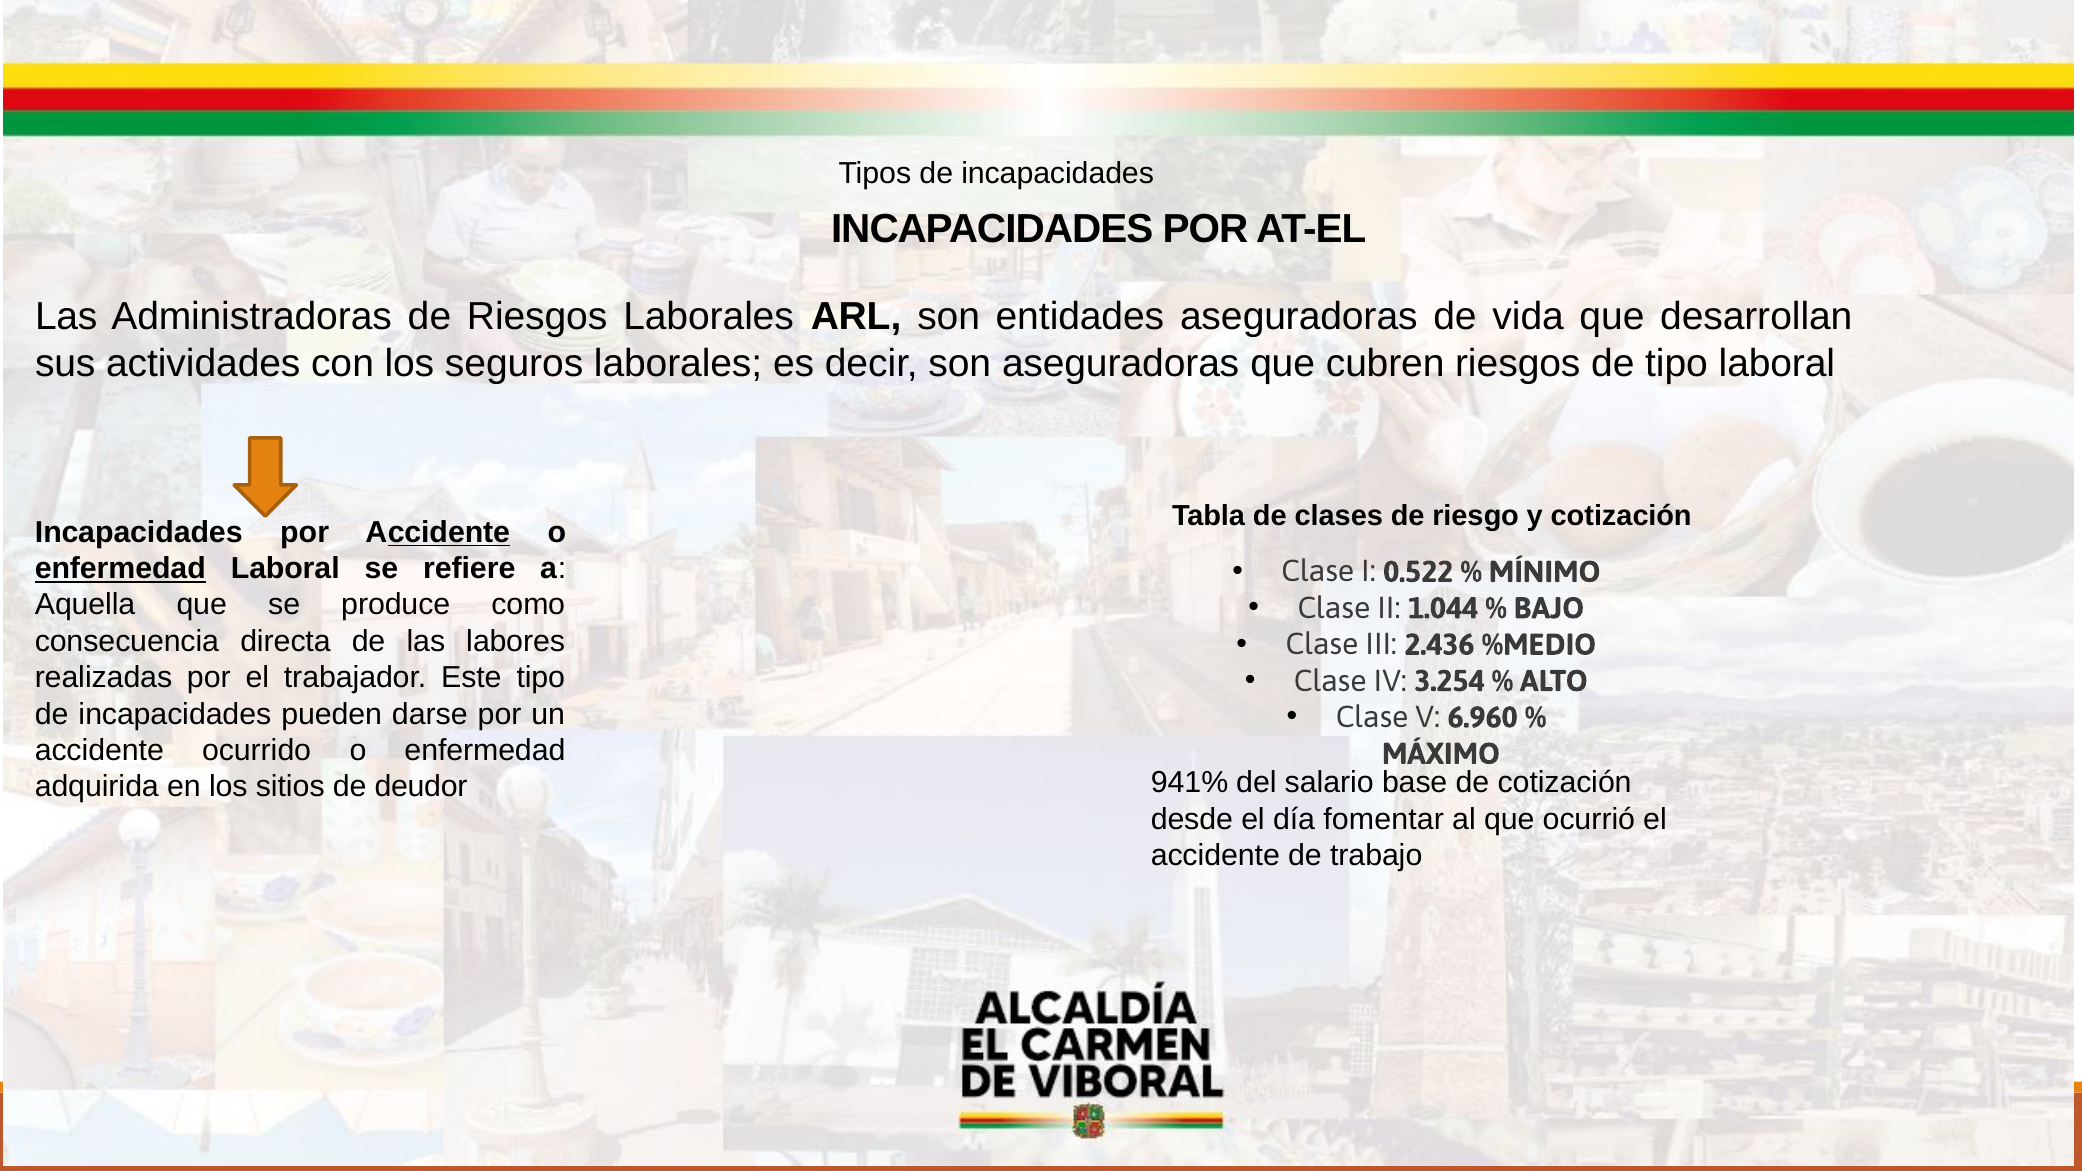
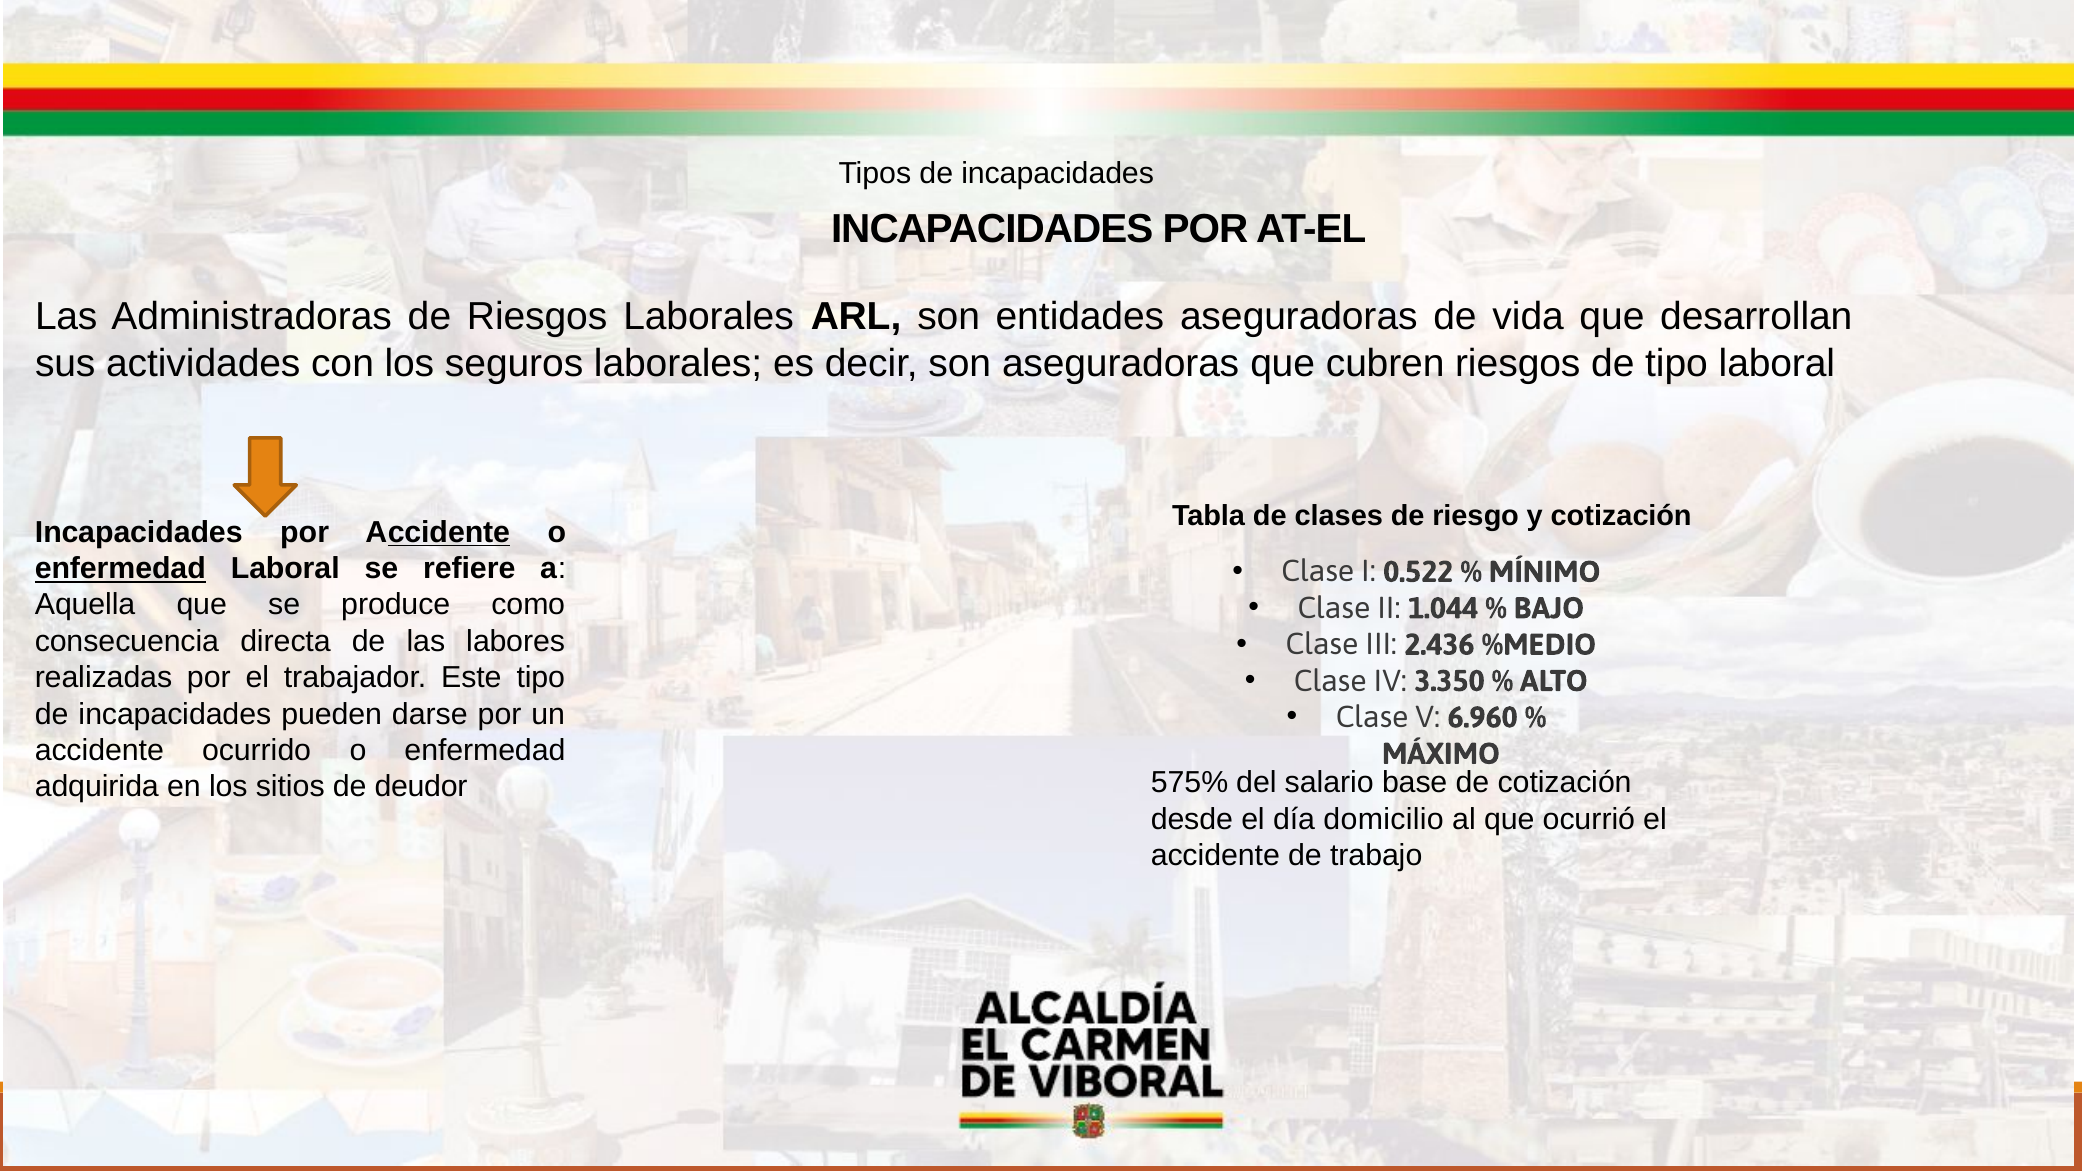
3.254: 3.254 -> 3.350 (1450, 681)
941%: 941% -> 575% (1190, 783)
fomentar: fomentar -> domicilio (1384, 819)
